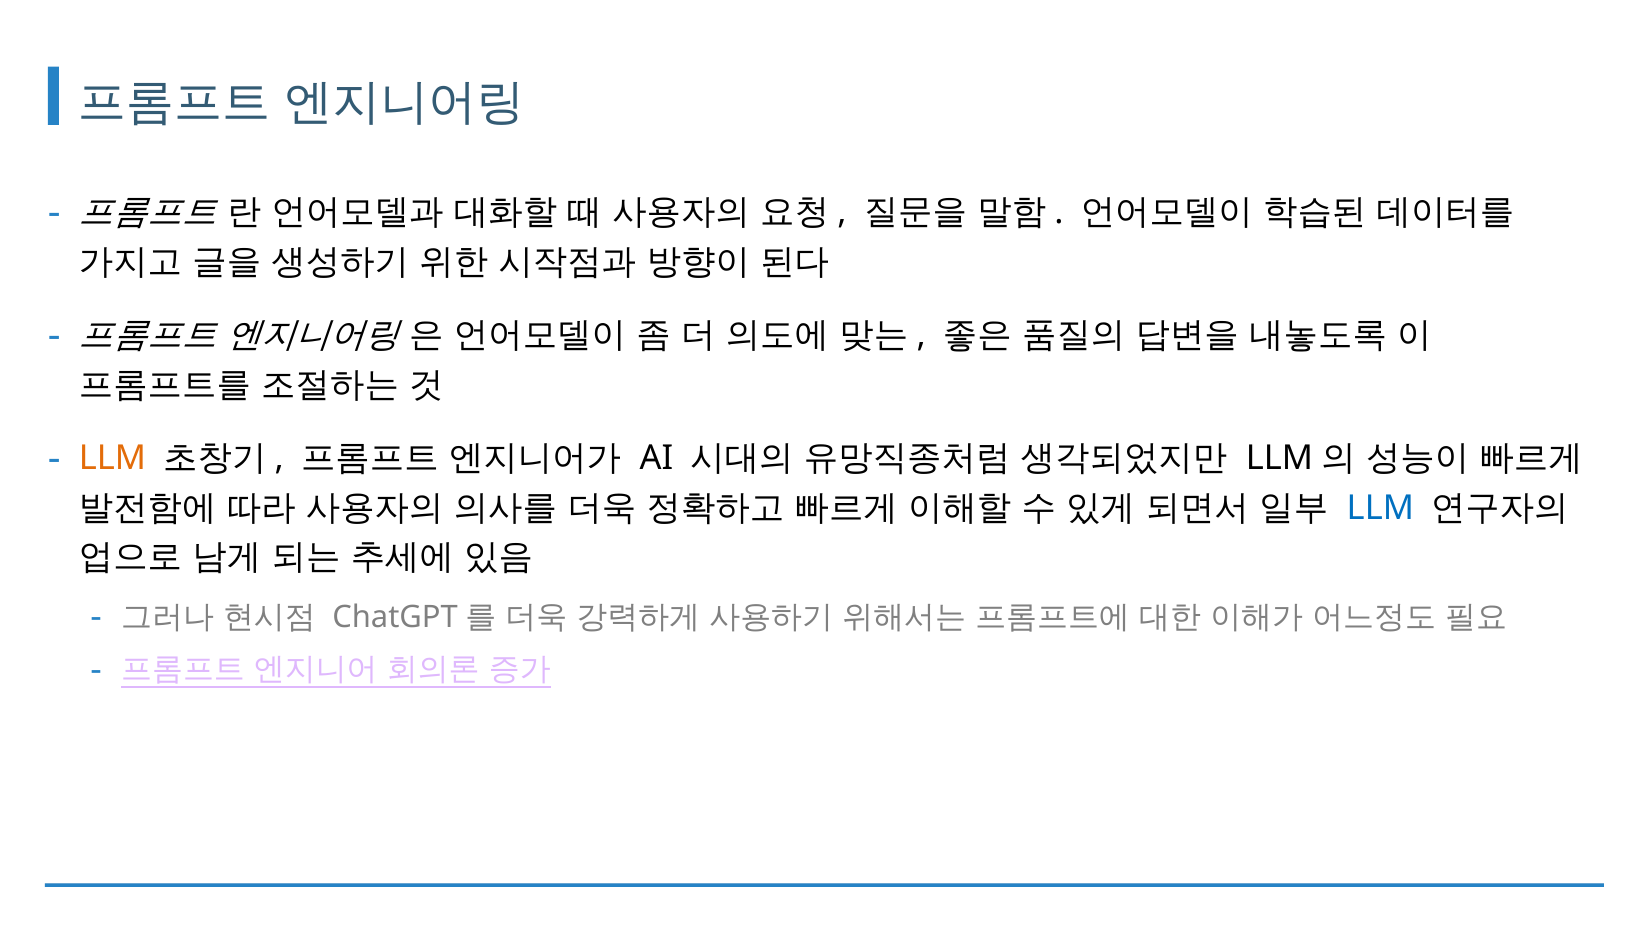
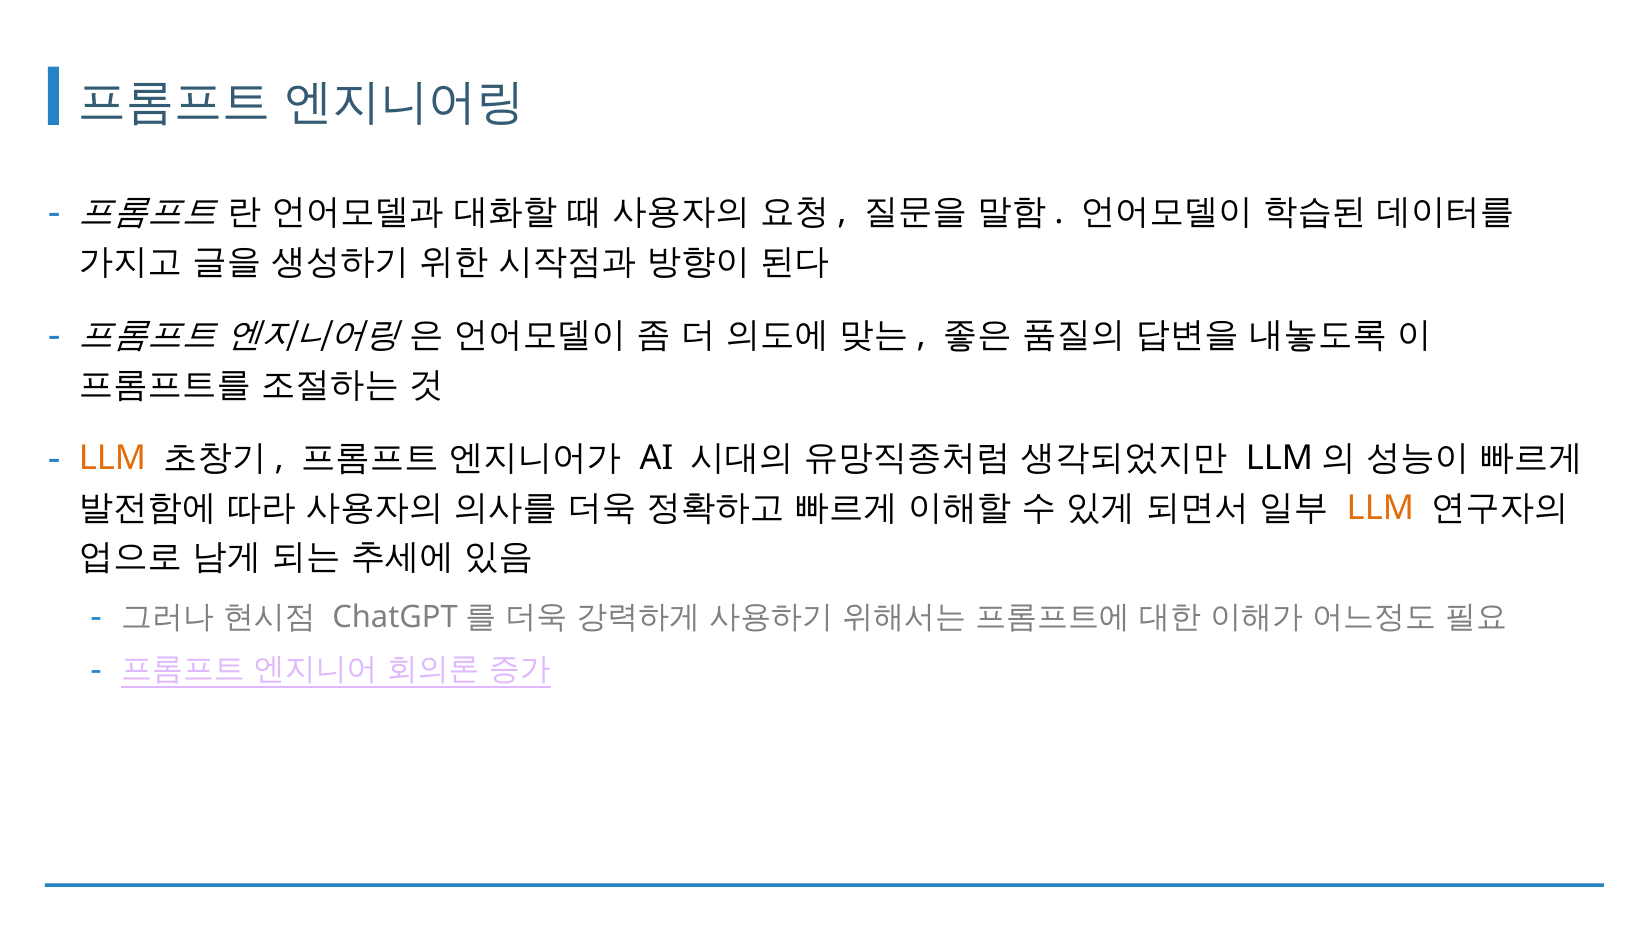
LLM colour: blue -> orange (1380, 508)
